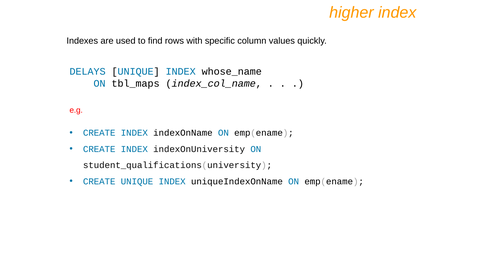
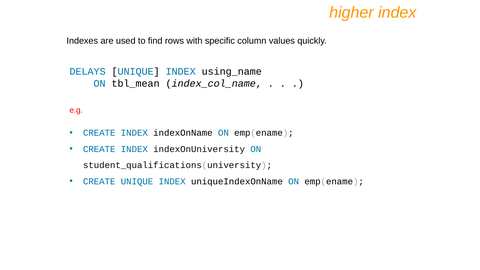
whose_name: whose_name -> using_name (232, 71)
tbl_maps: tbl_maps -> tbl_mean (136, 83)
